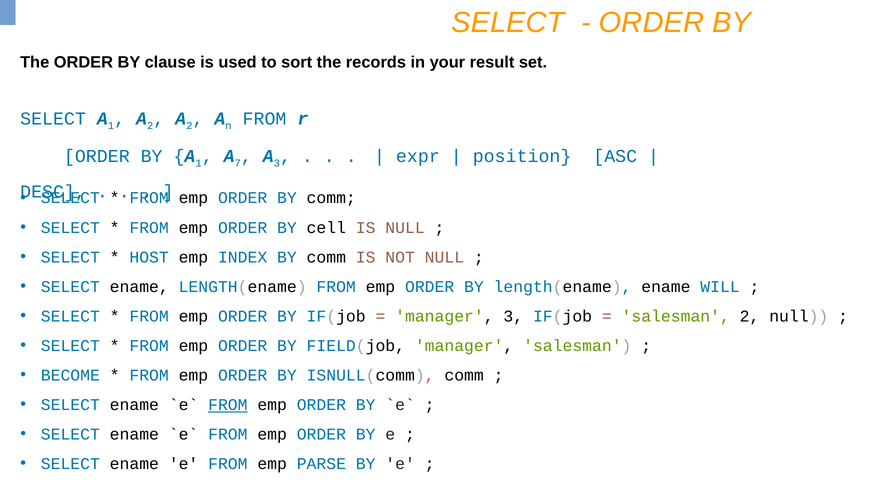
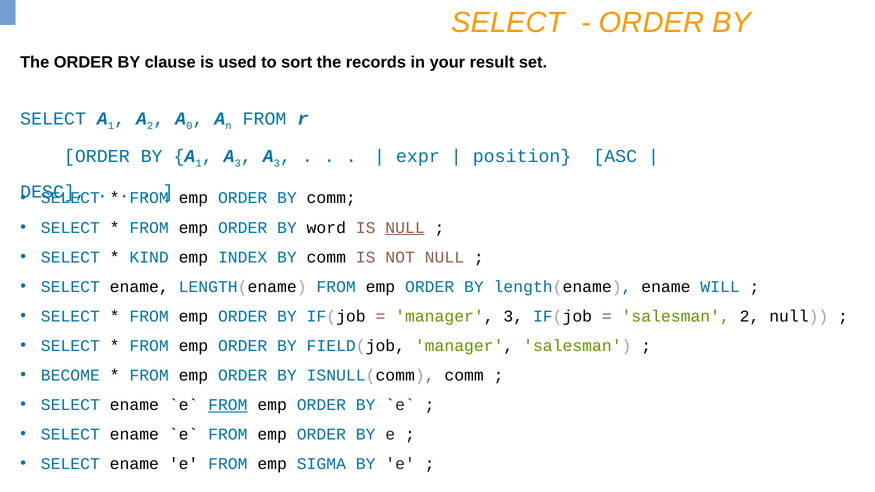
2: 2 -> 0 (189, 126)
7: 7 -> 3 (238, 163)
cell: cell -> word (326, 228)
NULL underline: none -> present (405, 228)
HOST: HOST -> KIND (149, 257)
PARSE: PARSE -> SIGMA (321, 464)
